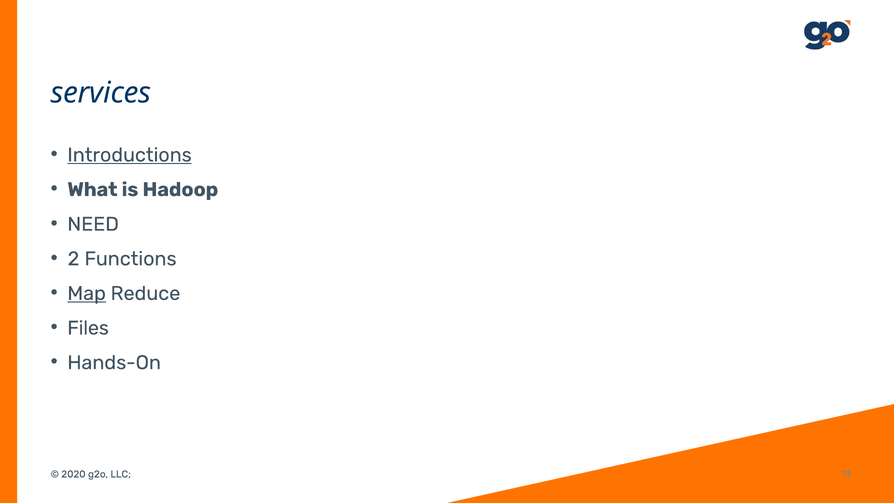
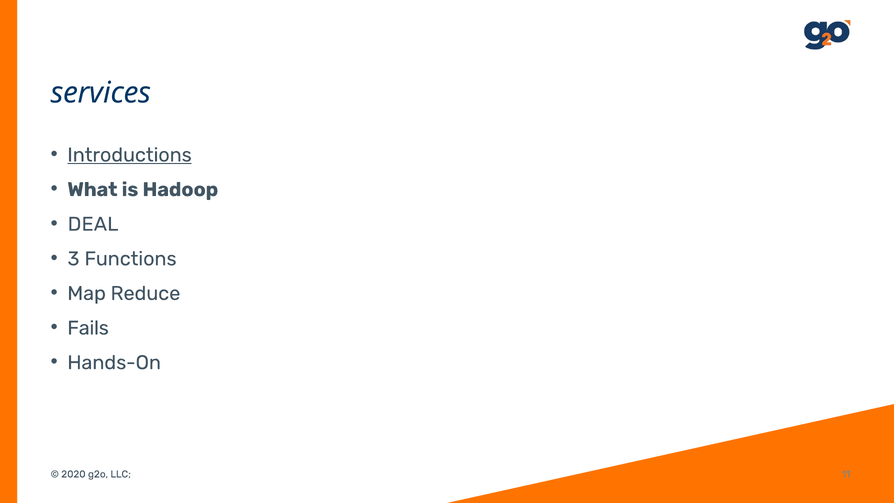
NEED: NEED -> DEAL (93, 224)
2: 2 -> 3 (73, 259)
Map underline: present -> none (87, 293)
Files: Files -> Fails (88, 328)
